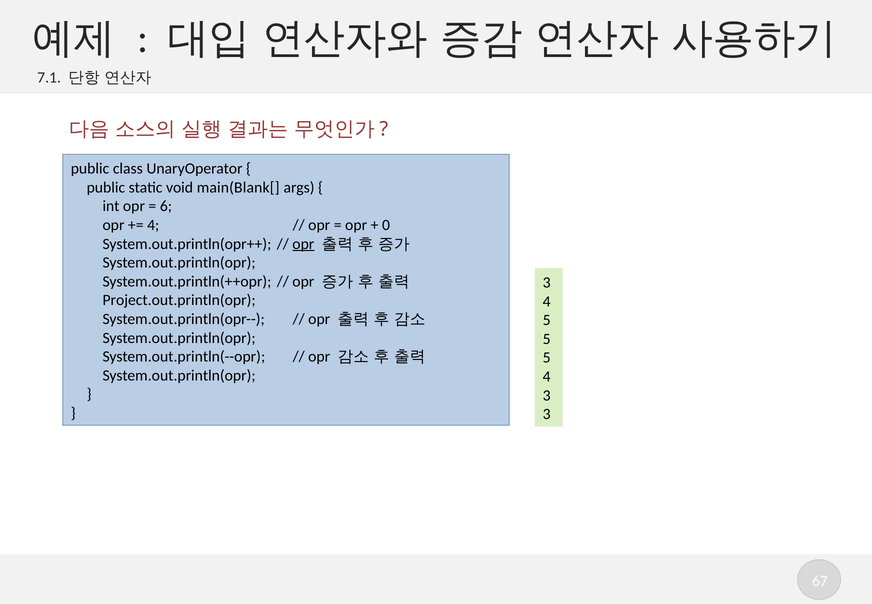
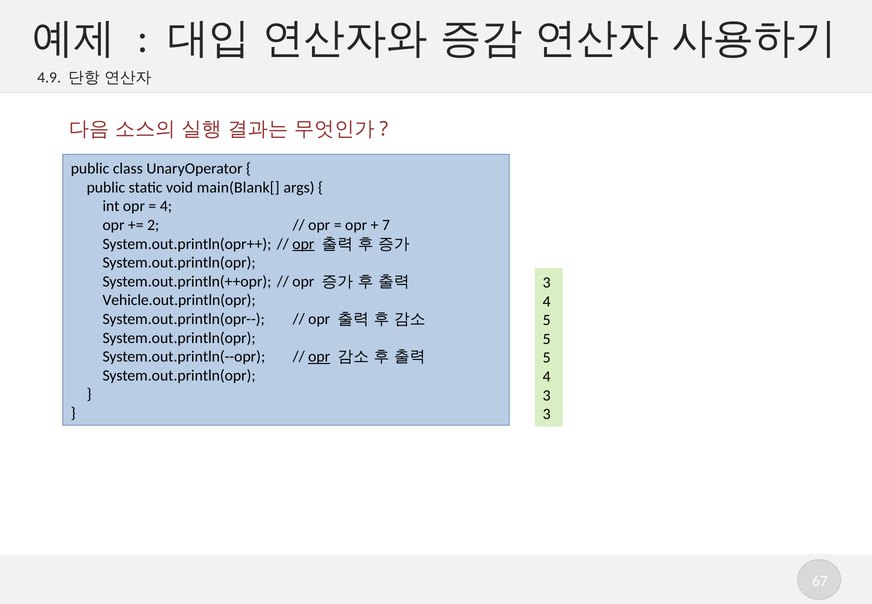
7.1: 7.1 -> 4.9 (49, 78)
6: 6 -> 4 (166, 206)
4: 4 -> 2 (153, 225)
0: 0 -> 7 (386, 225)
Project.out.println(opr: Project.out.println(opr -> Vehicle.out.println(opr (179, 300)
opr underline: none -> present (319, 357)
